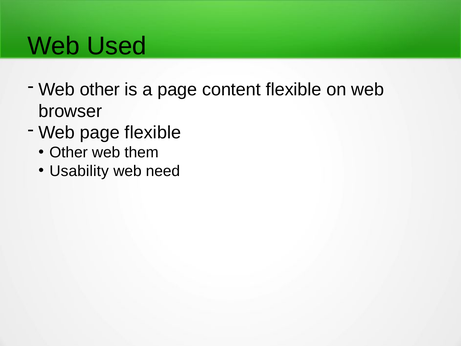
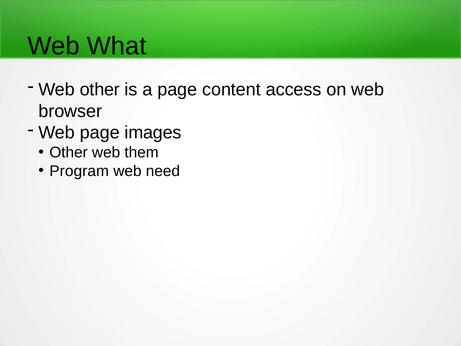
Used: Used -> What (117, 46)
content flexible: flexible -> access (294, 90)
page flexible: flexible -> images (153, 133)
Usability: Usability -> Program (79, 171)
